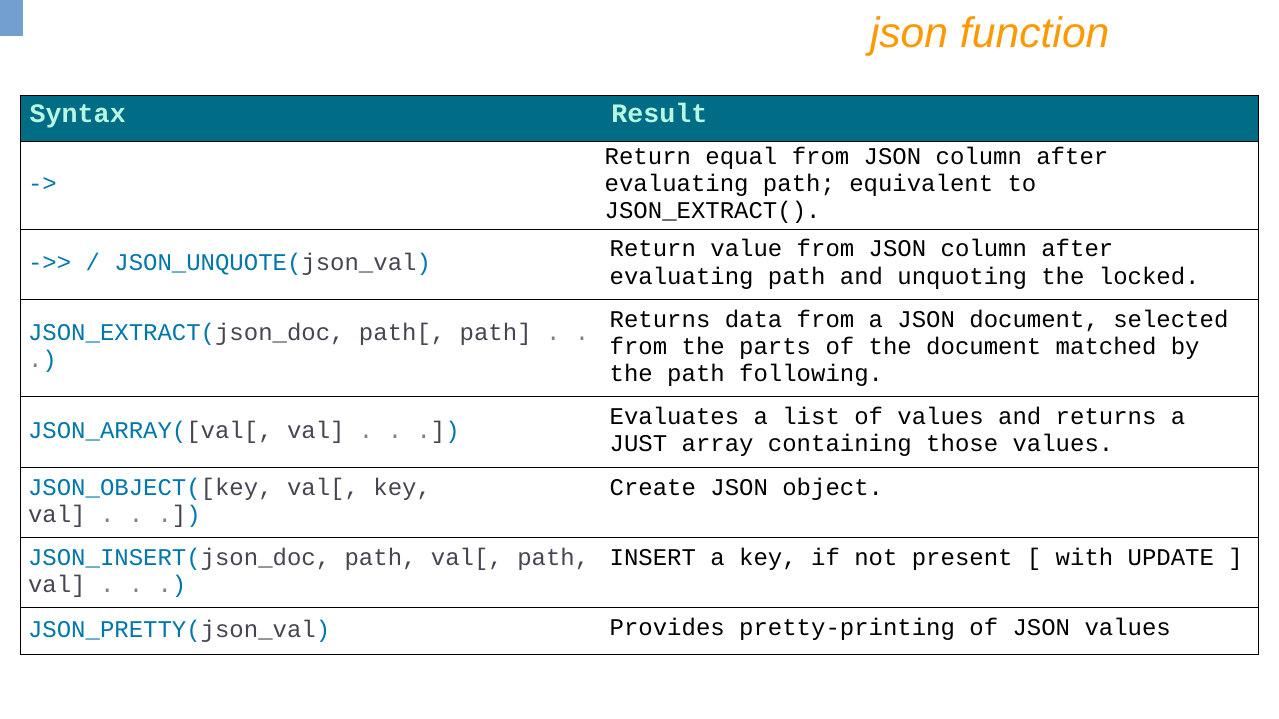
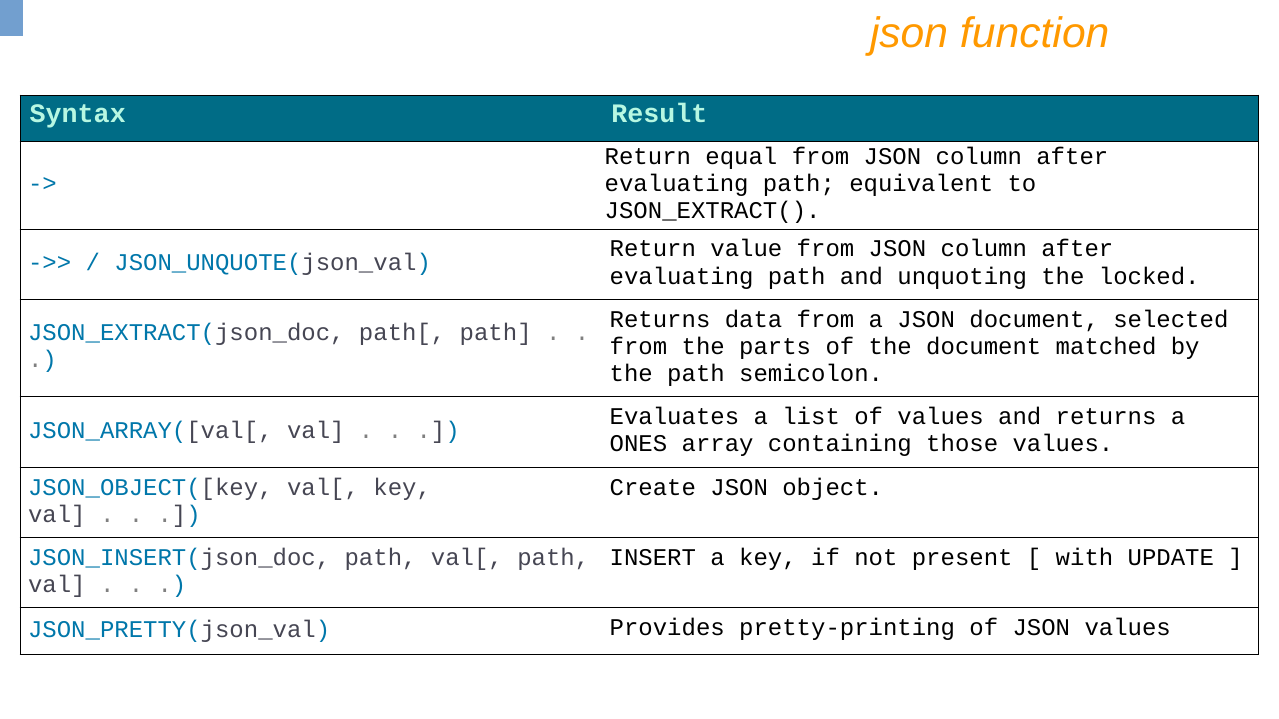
following: following -> semicolon (811, 374)
JUST: JUST -> ONES (638, 444)
